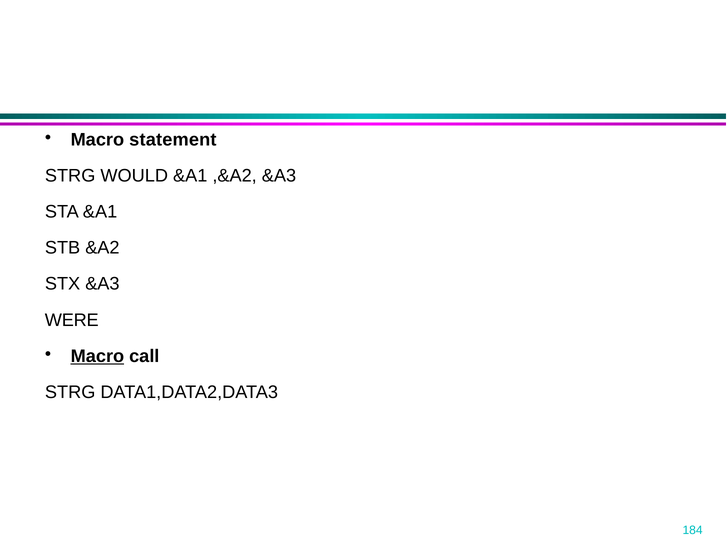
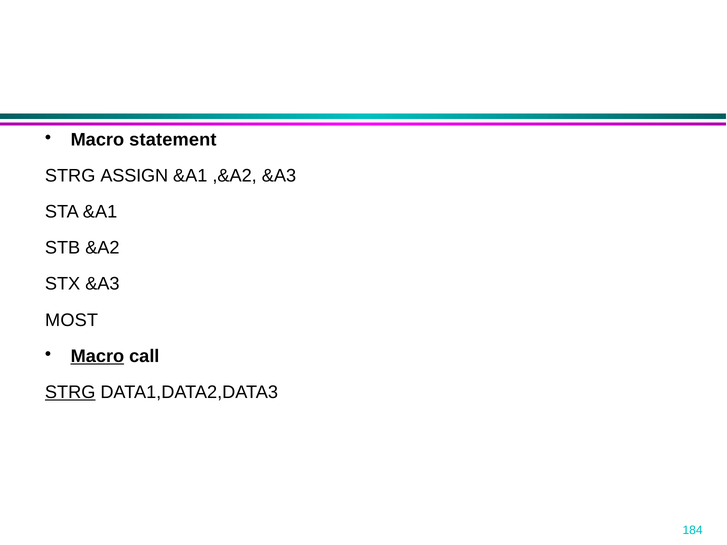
WOULD: WOULD -> ASSIGN (134, 176)
WERE: WERE -> MOST (72, 320)
STRG underline: none -> present (70, 392)
